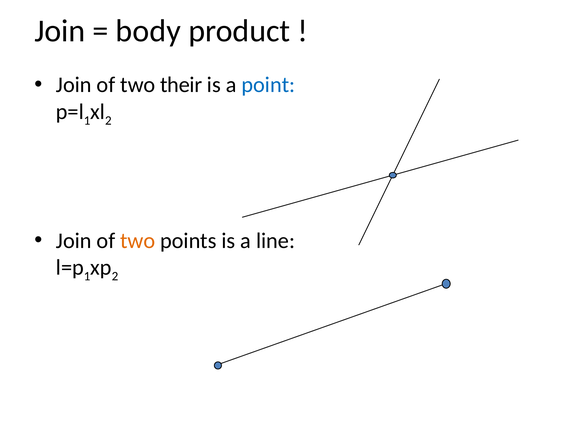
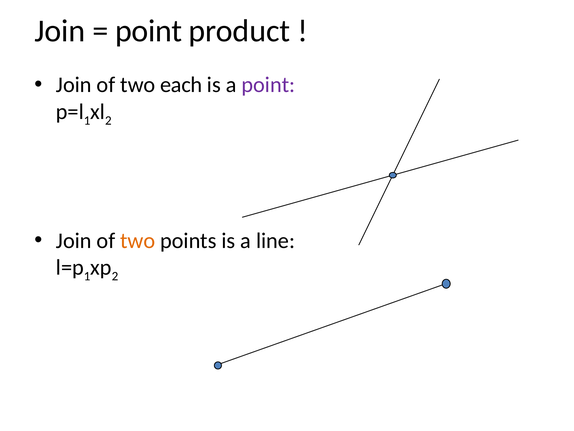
body: body -> point (149, 31)
their: their -> each (181, 85)
point colour: blue -> purple (268, 85)
